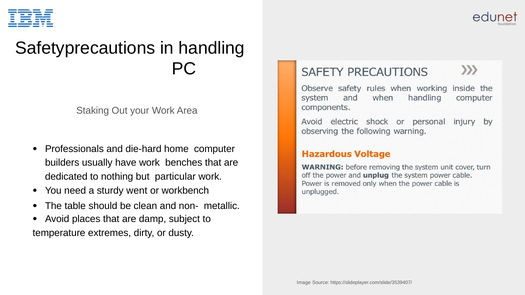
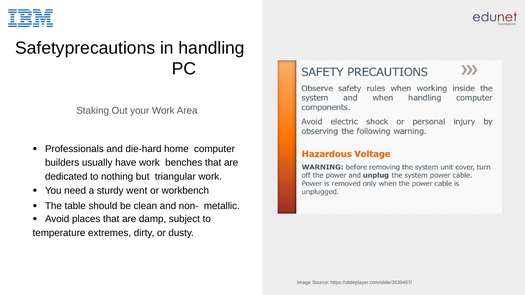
particular: particular -> triangular (175, 177)
